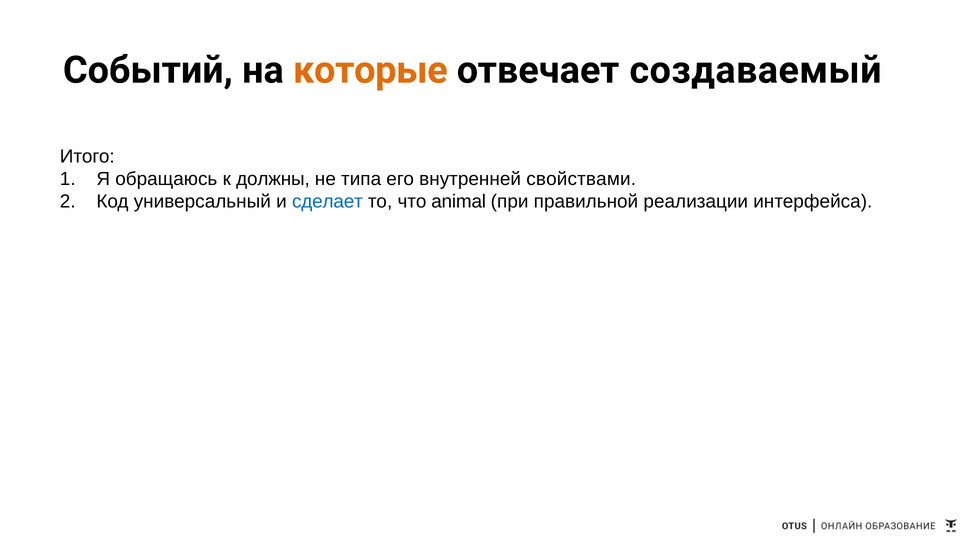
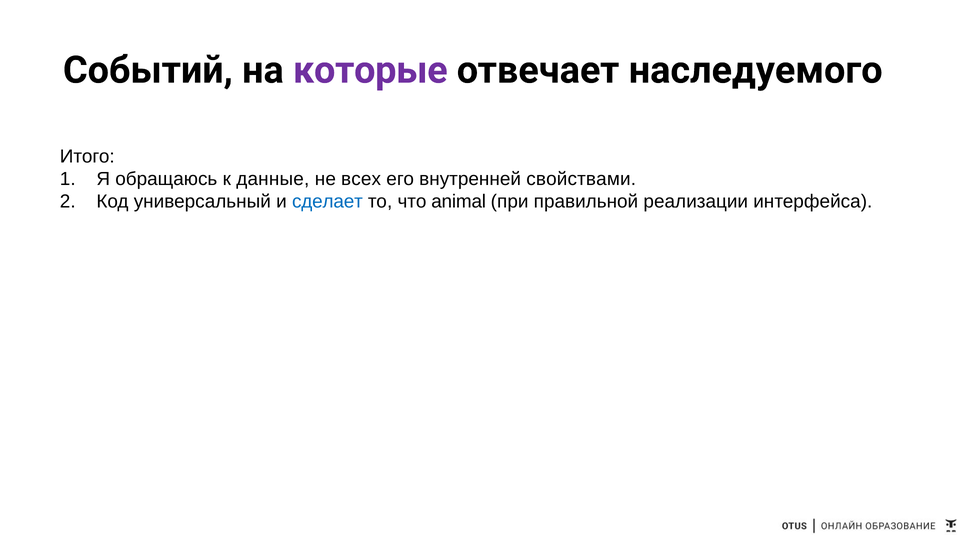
которые colour: orange -> purple (370, 70)
создаваемый: создаваемый -> наследуемого (756, 70)
должны: должны -> данные (273, 179)
типа: типа -> всех (361, 179)
